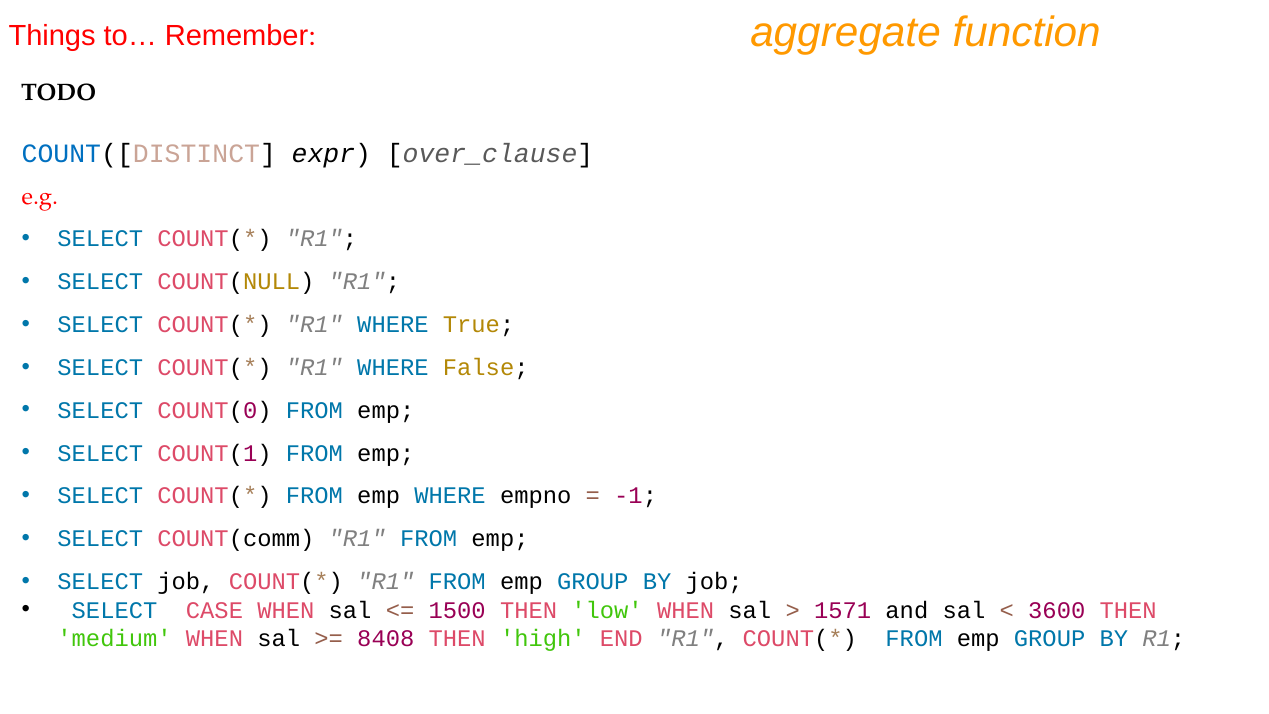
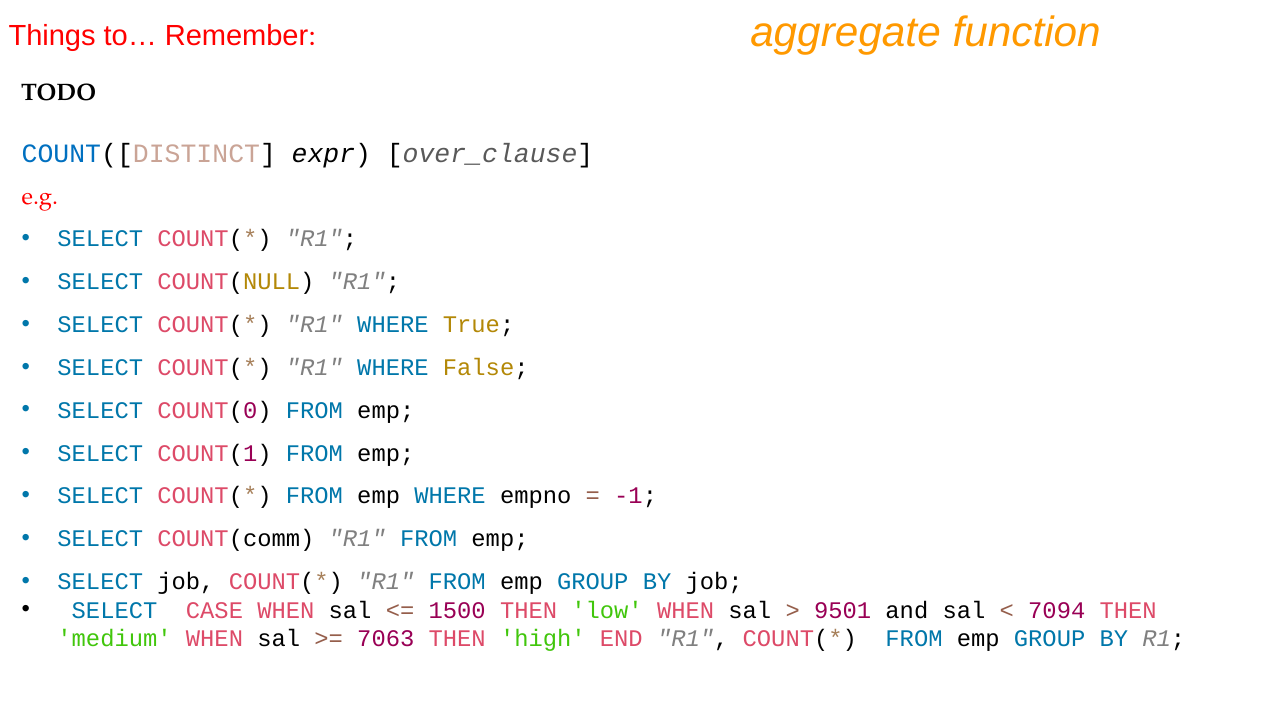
1571: 1571 -> 9501 (843, 610)
3600: 3600 -> 7094 (1057, 610)
8408: 8408 -> 7063 (386, 639)
